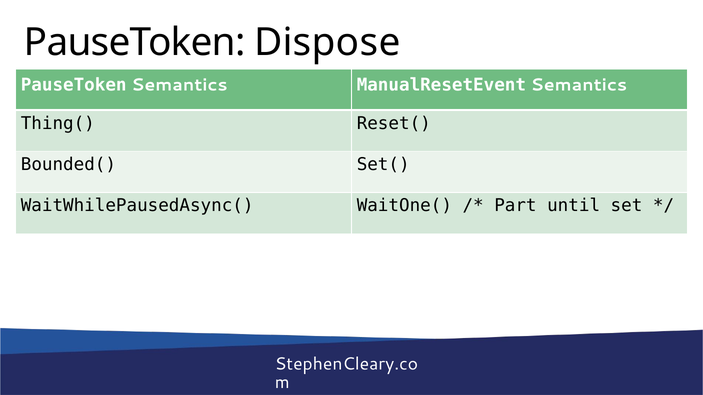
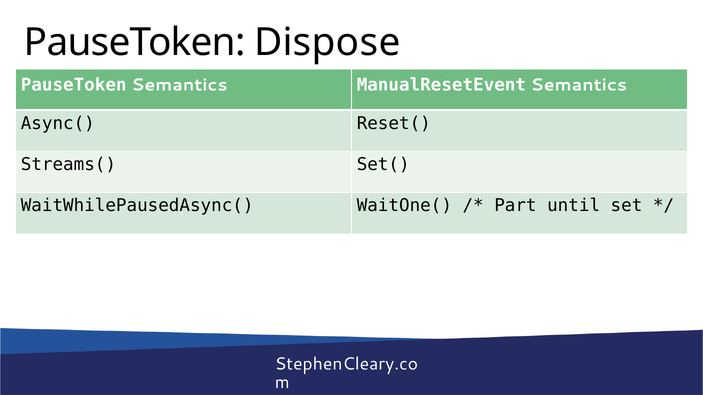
Thing(: Thing( -> Async( (58, 123)
Bounded(: Bounded( -> Streams( (68, 165)
